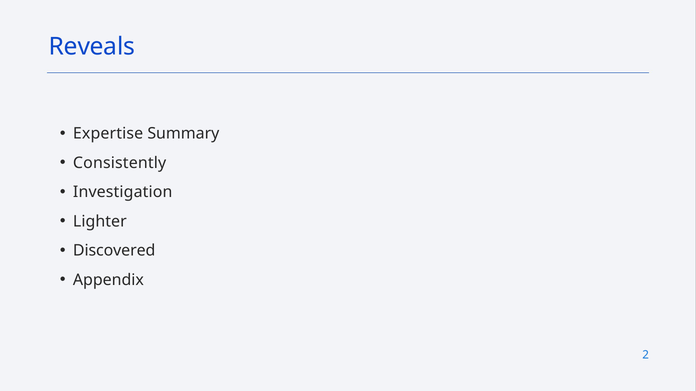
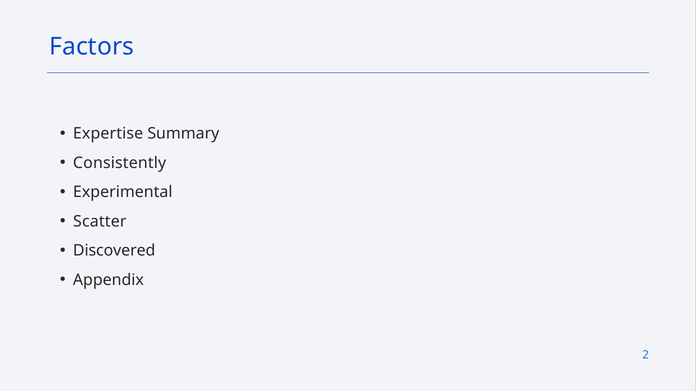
Reveals: Reveals -> Factors (92, 46)
Investigation: Investigation -> Experimental (123, 192)
Lighter: Lighter -> Scatter (100, 222)
